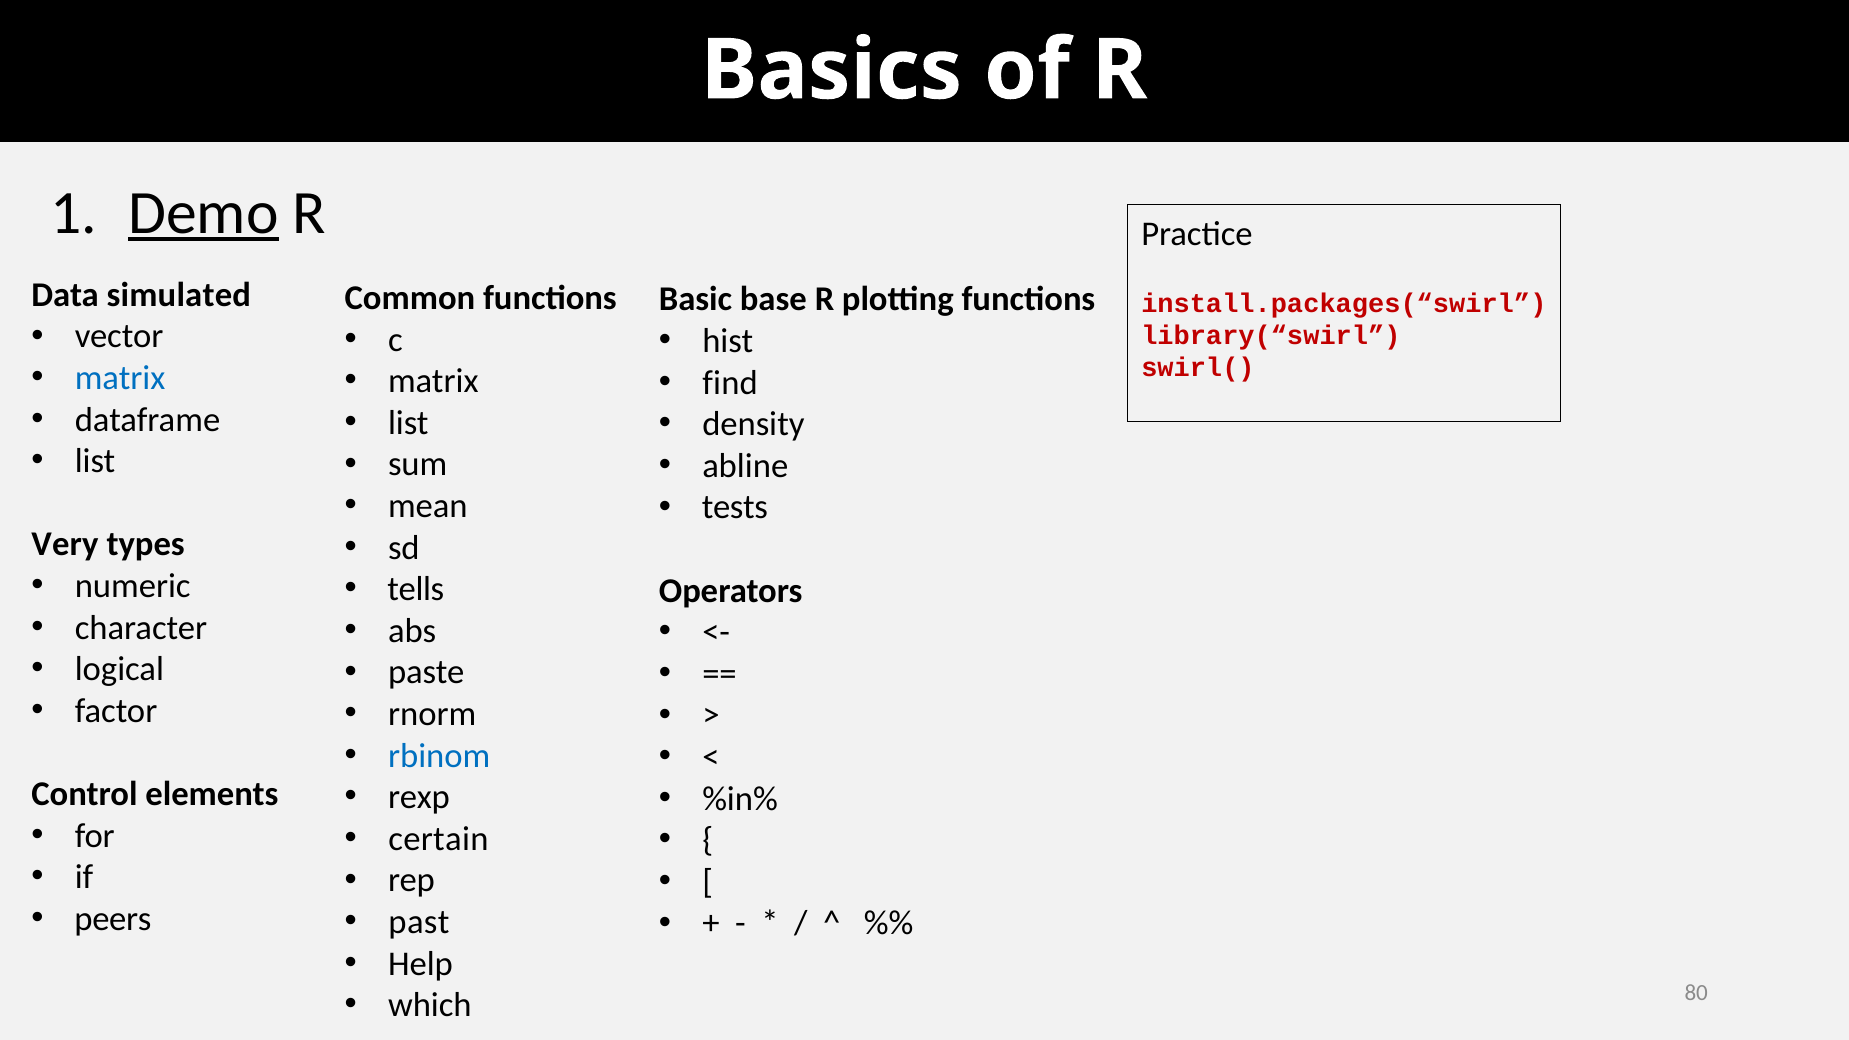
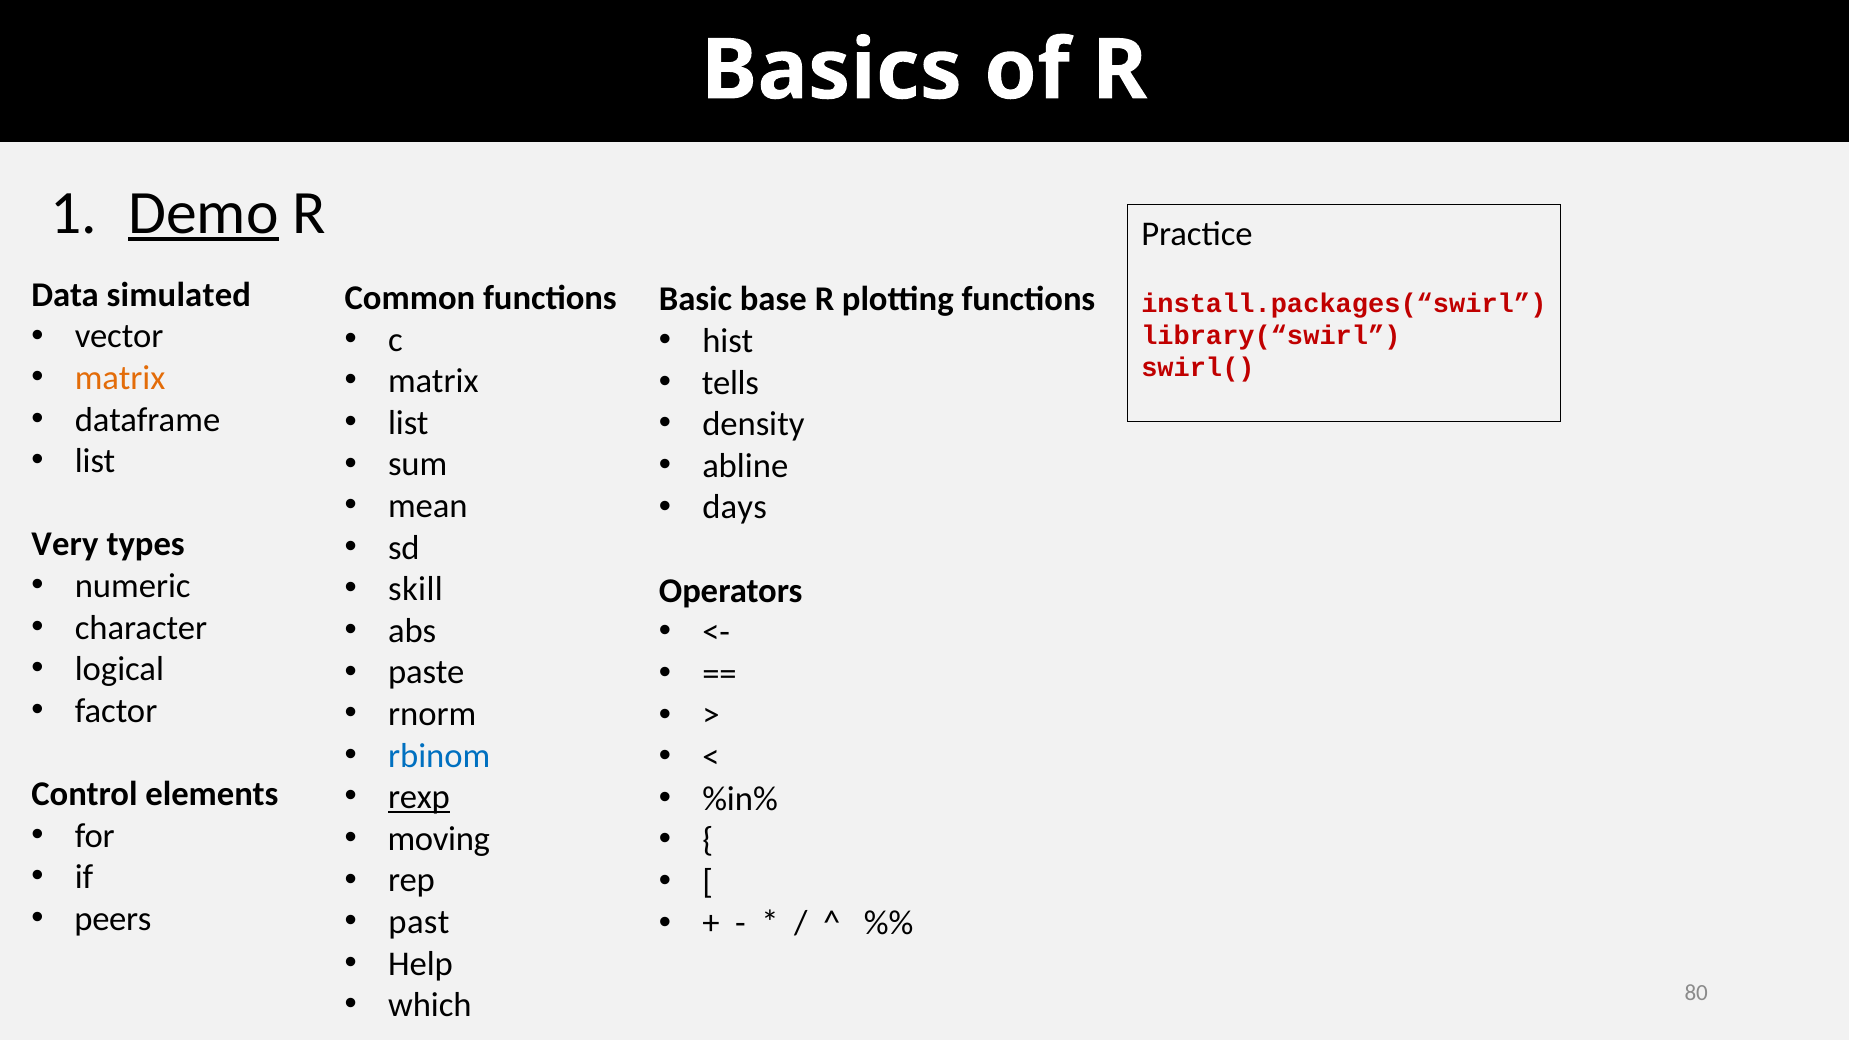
matrix colour: blue -> orange (120, 378)
find: find -> tells (730, 383)
tests: tests -> days (735, 508)
tells: tells -> skill (415, 589)
rexp underline: none -> present (419, 797)
certain: certain -> moving (439, 839)
